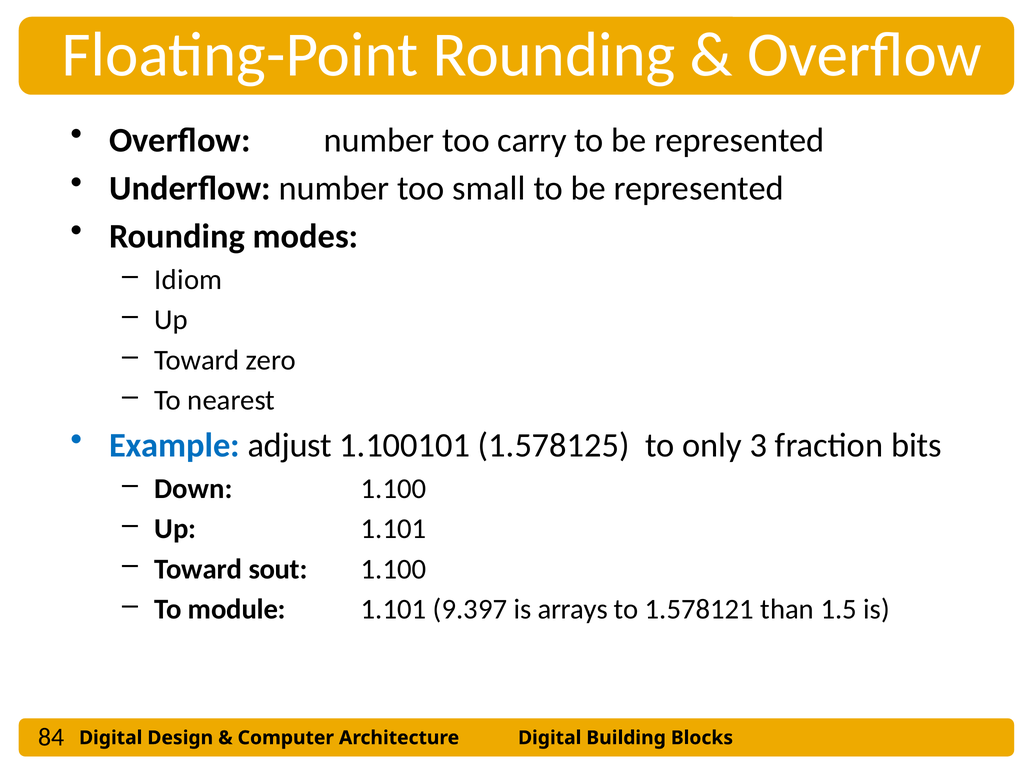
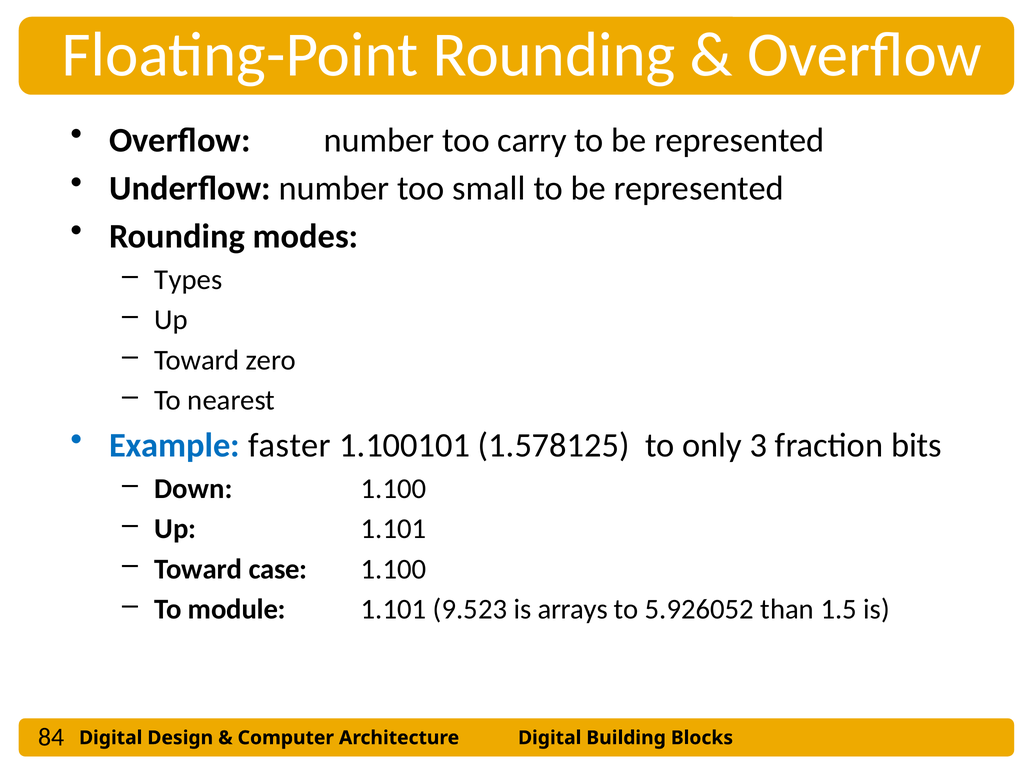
Idiom: Idiom -> Types (188, 280)
adjust: adjust -> faster (290, 445)
sout: sout -> case (278, 569)
9.397: 9.397 -> 9.523 (470, 609)
1.578121: 1.578121 -> 5.926052 (699, 609)
